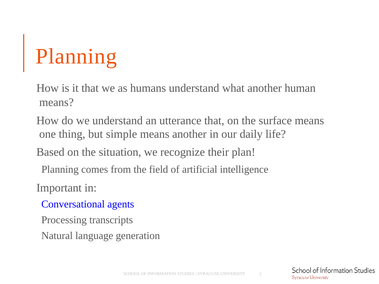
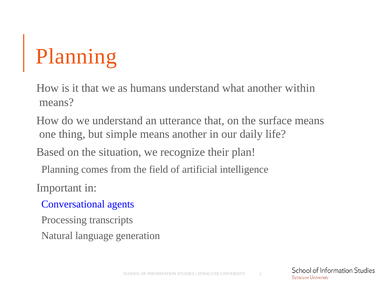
human: human -> within (300, 88)
